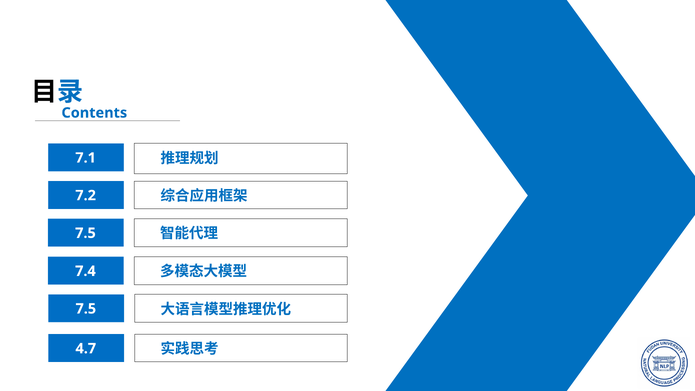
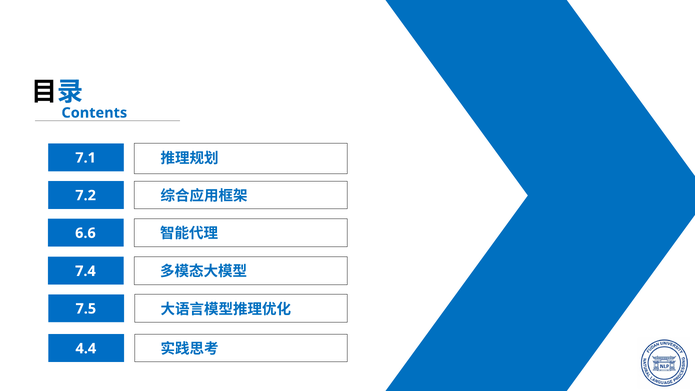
7.5: 7.5 -> 6.6 (85, 233)
4.7: 4.7 -> 4.4 (86, 348)
